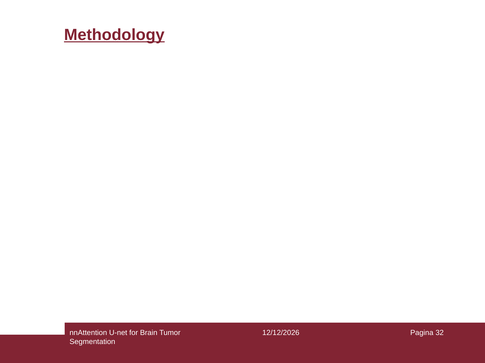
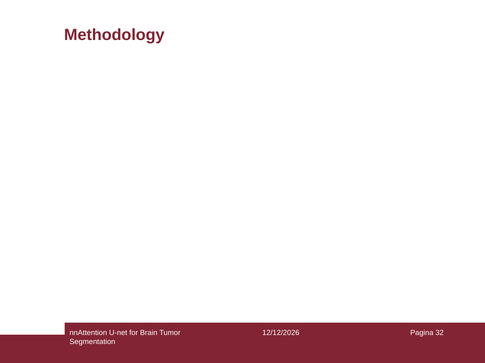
Methodology underline: present -> none (114, 35)
